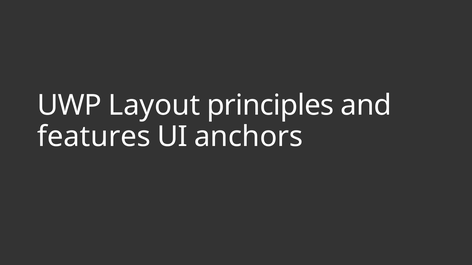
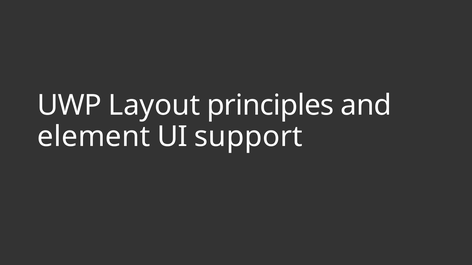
features: features -> element (94, 137)
anchors: anchors -> support (248, 137)
